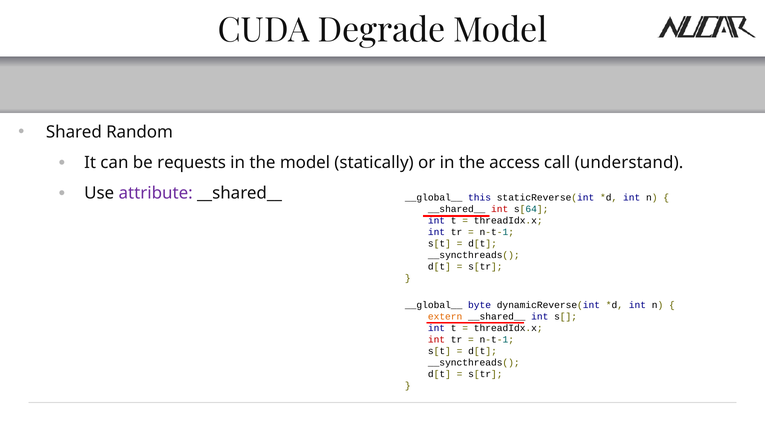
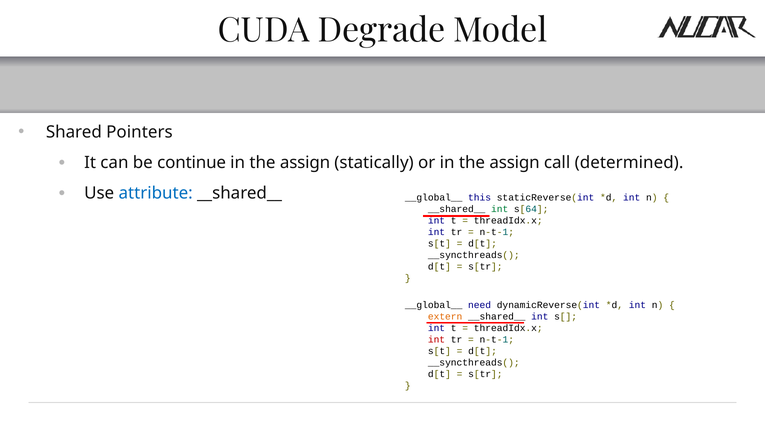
Random: Random -> Pointers (139, 132)
requests: requests -> continue (192, 163)
model: model -> assign (305, 163)
or in the access: access -> assign (515, 163)
understand: understand -> determined (629, 163)
attribute colour: purple -> blue (156, 193)
int colour: red -> green (500, 209)
byte: byte -> need (480, 305)
